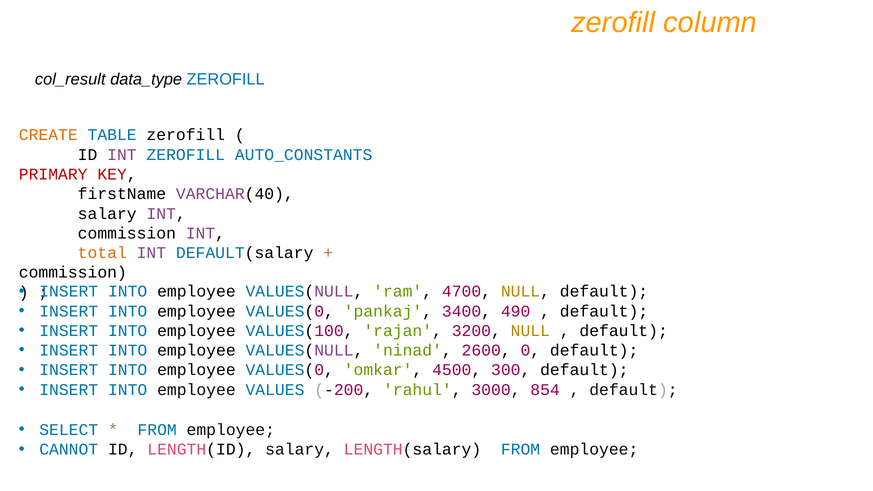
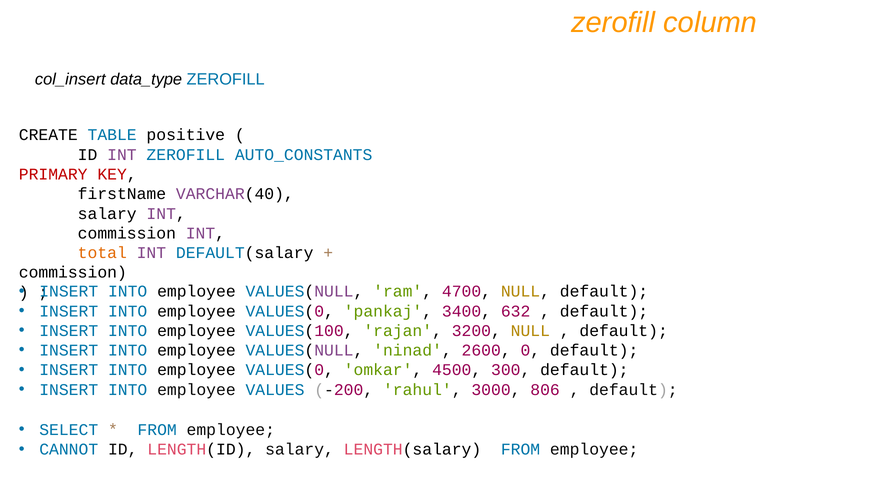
col_result: col_result -> col_insert (70, 79)
CREATE colour: orange -> black (48, 135)
TABLE zerofill: zerofill -> positive (186, 135)
490: 490 -> 632 (516, 311)
854: 854 -> 806 (545, 390)
